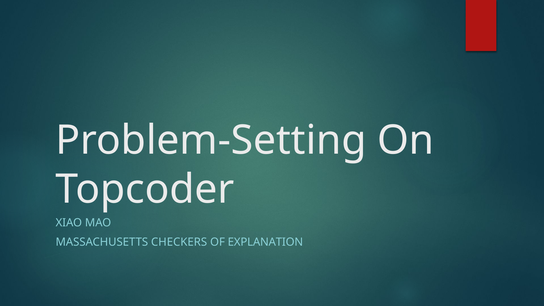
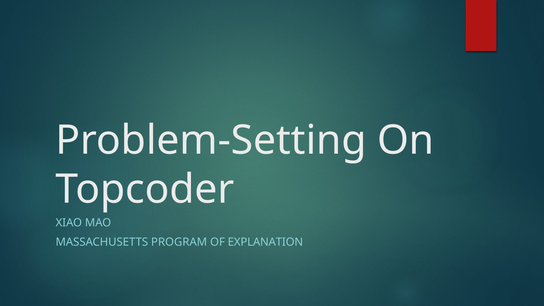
CHECKERS: CHECKERS -> PROGRAM (179, 242)
